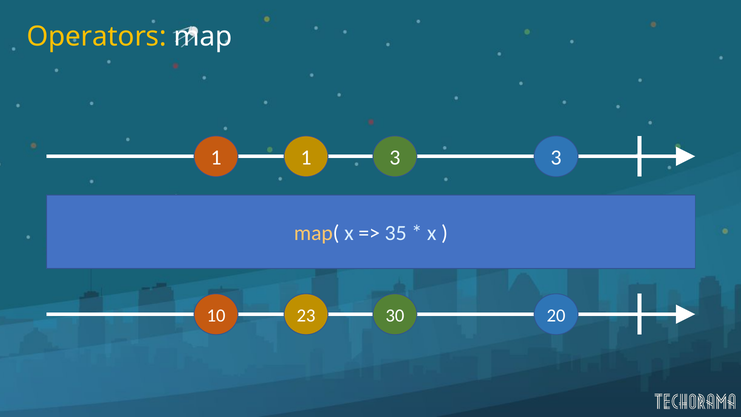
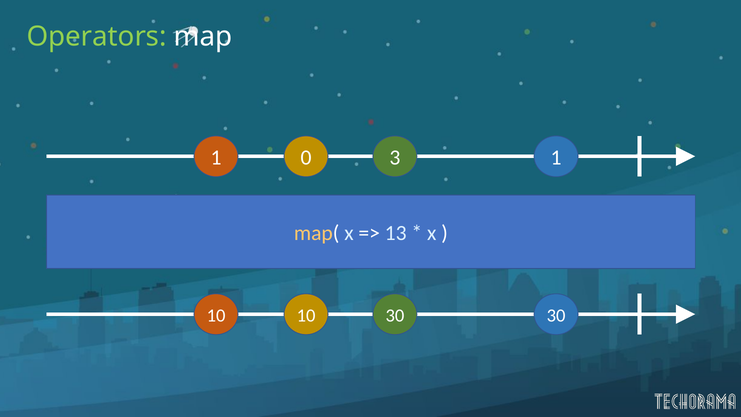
Operators colour: yellow -> light green (97, 36)
1 1: 1 -> 0 (306, 158)
3 3: 3 -> 1 (556, 158)
35: 35 -> 13 (396, 233)
10 23: 23 -> 10 (306, 315)
30 20: 20 -> 30 (556, 315)
